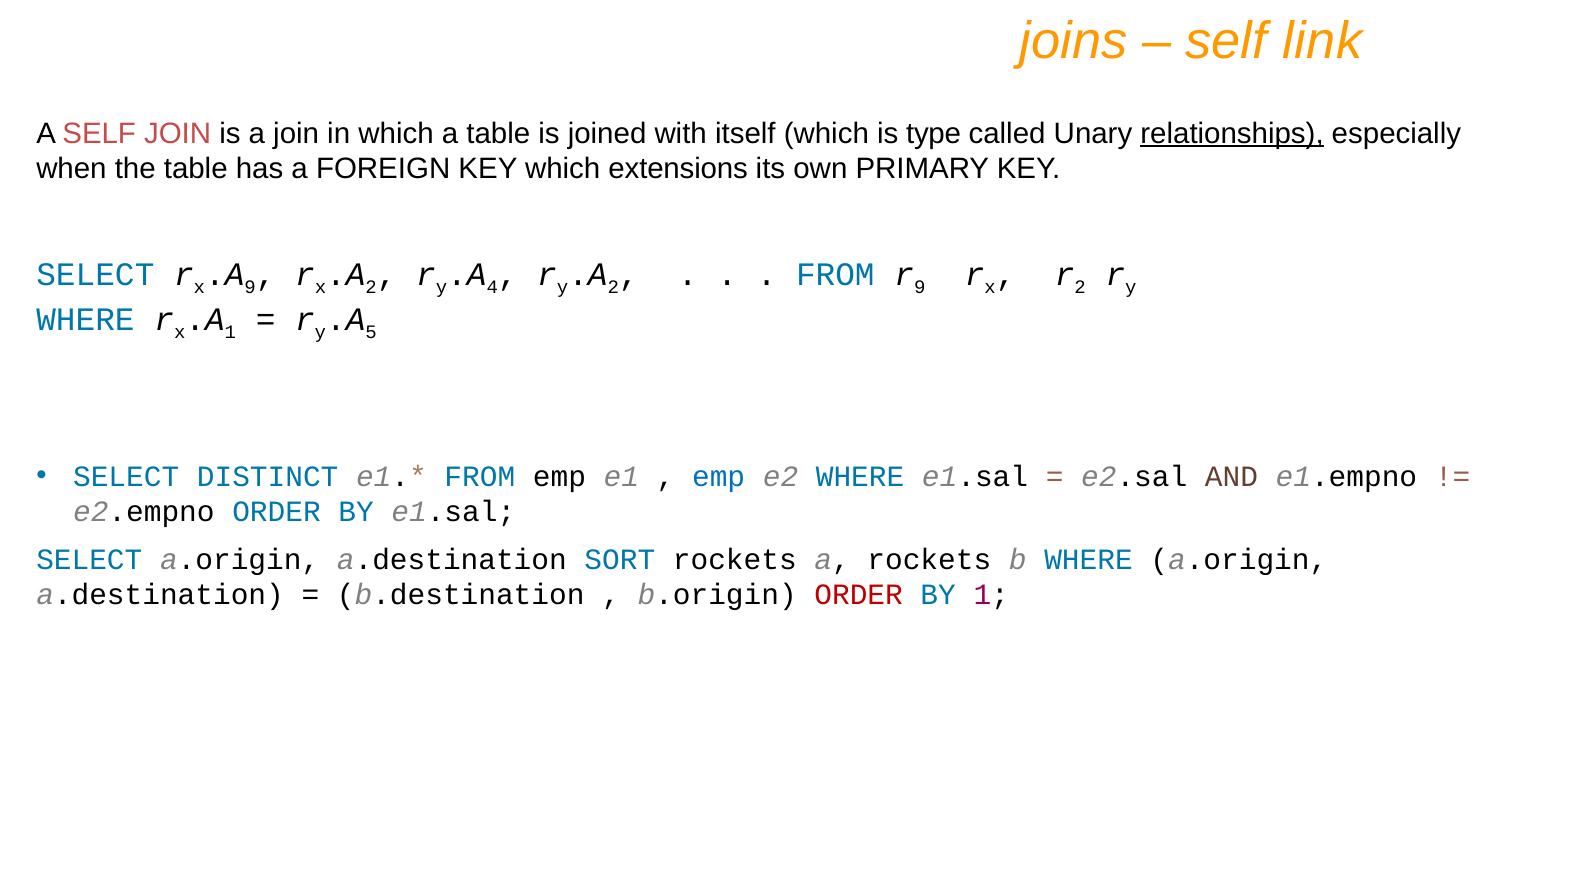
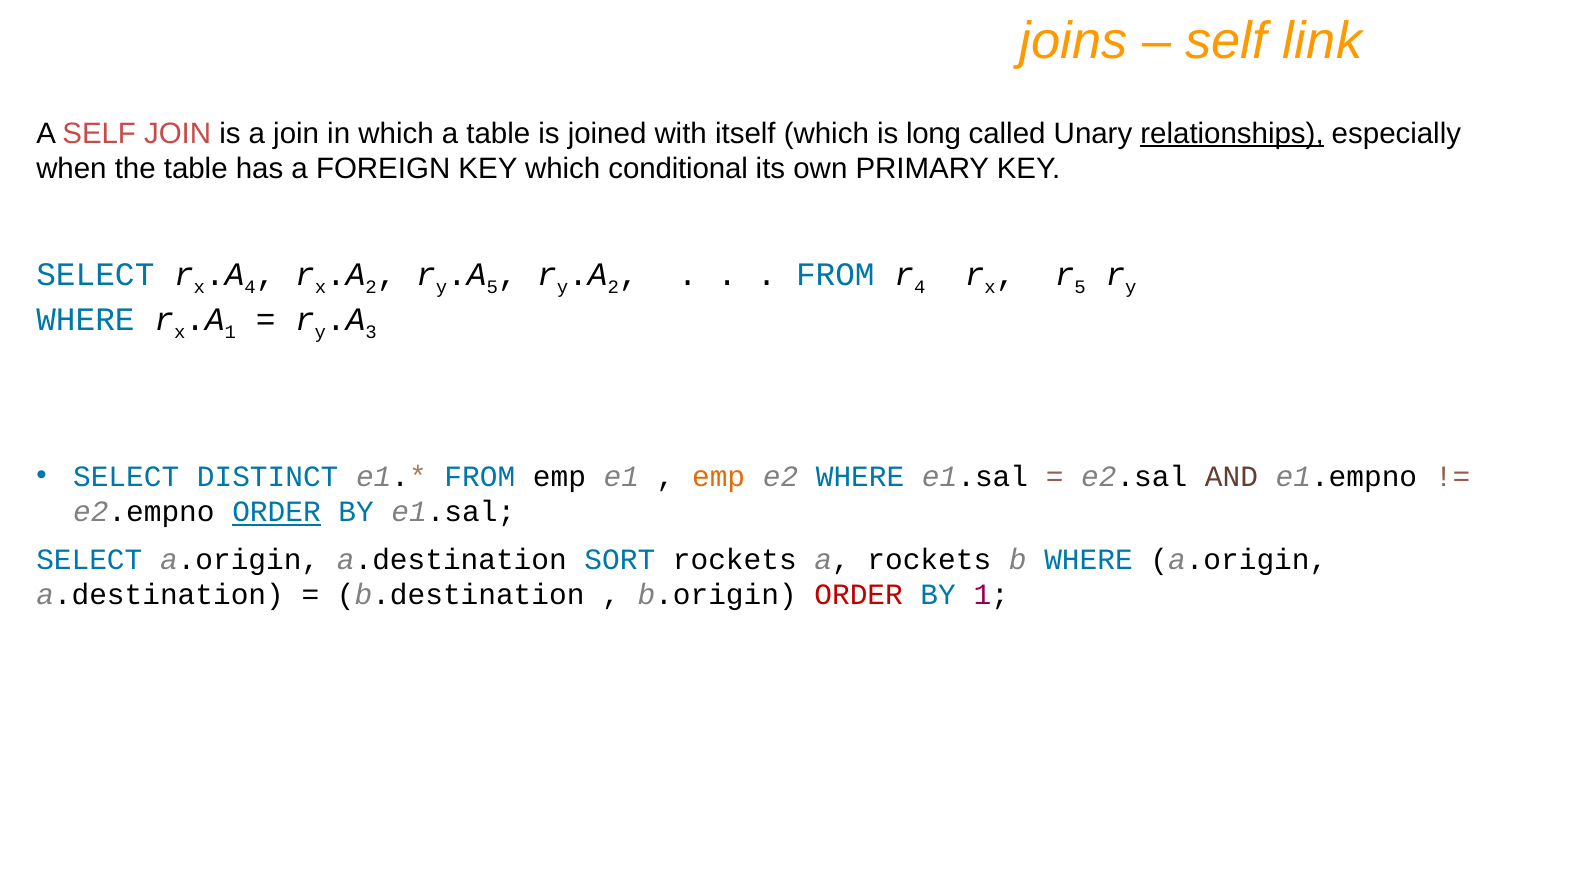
type: type -> long (934, 134)
extensions: extensions -> conditional (678, 169)
9: 9 -> 4 (250, 288)
4: 4 -> 5 (492, 288)
9: 9 -> 4 (920, 288)
2: 2 -> 5 (1080, 288)
5: 5 -> 3 (371, 332)
emp colour: blue -> orange (719, 477)
ORDER underline: none -> present (276, 512)
